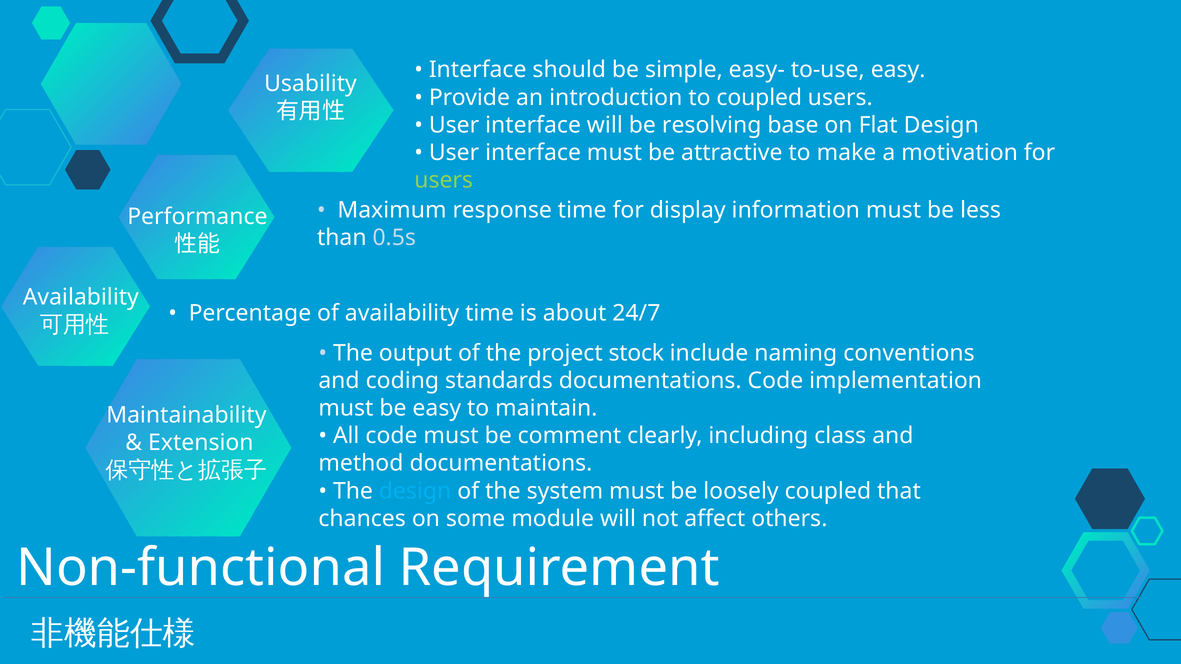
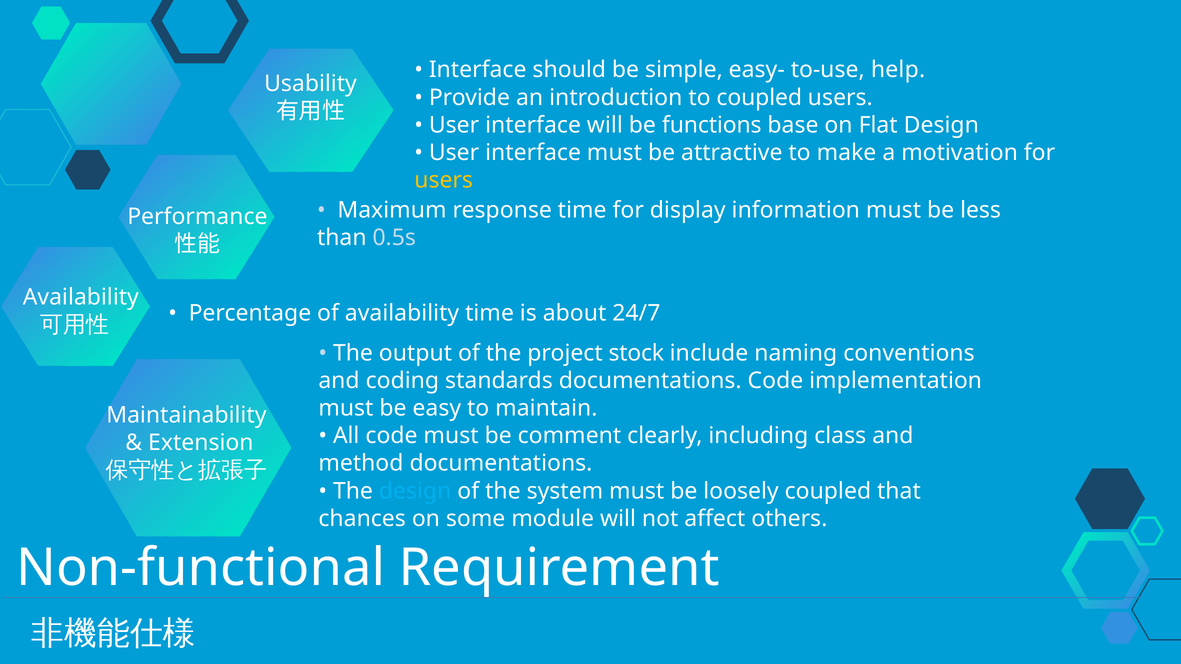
to-use easy: easy -> help (898, 70)
resolving: resolving -> functions (712, 125)
users colour: light green -> yellow (444, 180)
